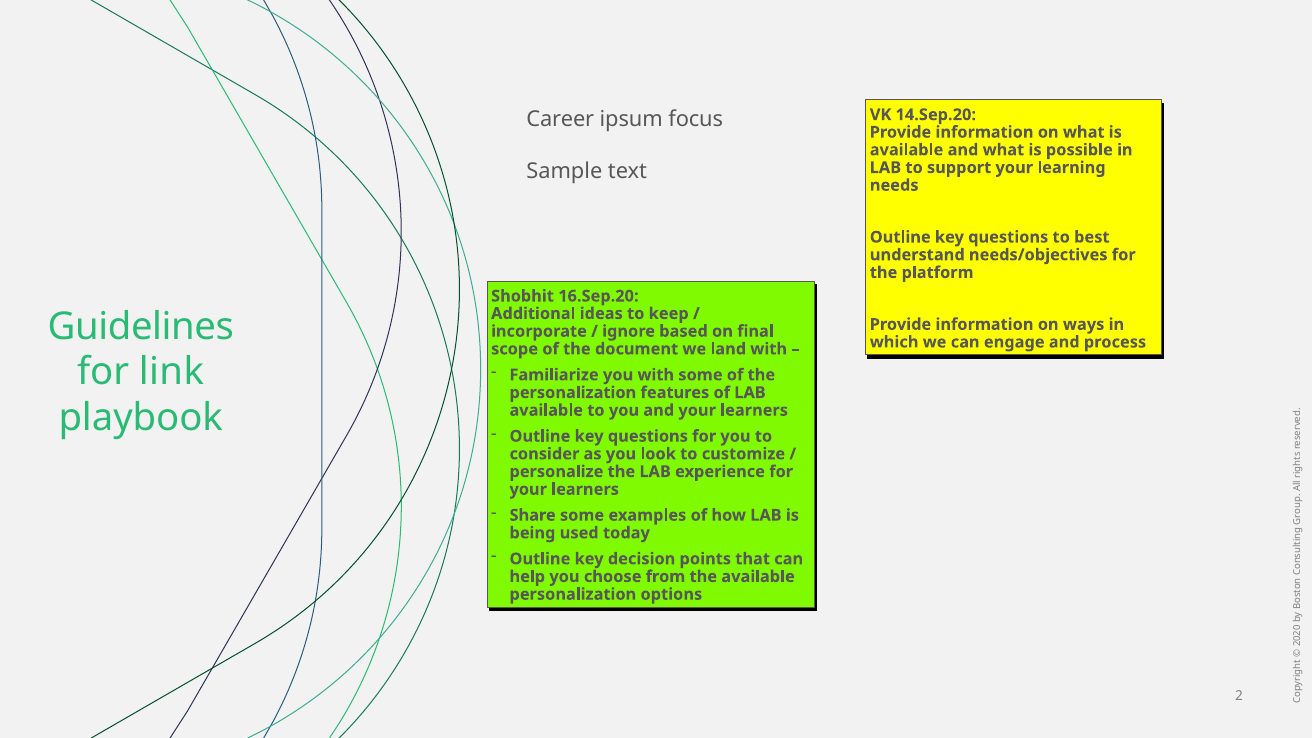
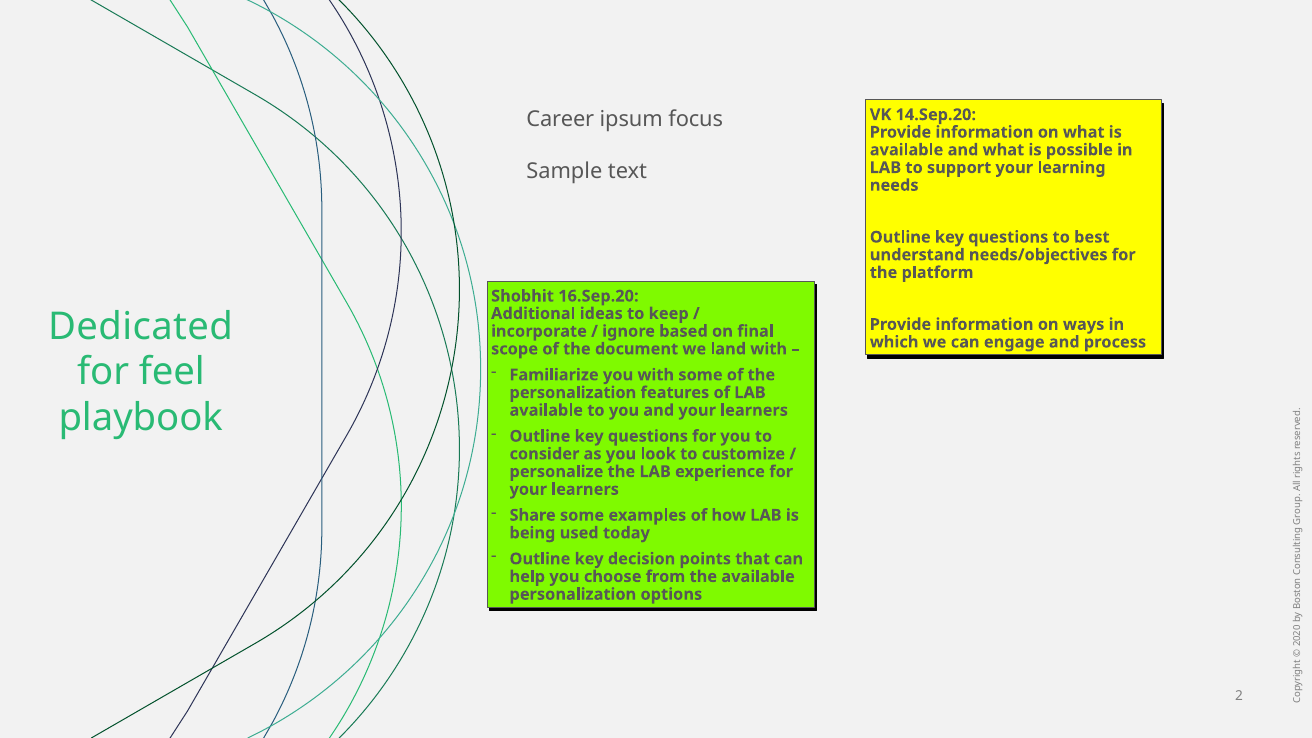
Guidelines: Guidelines -> Dedicated (140, 326)
link: link -> feel (172, 372)
